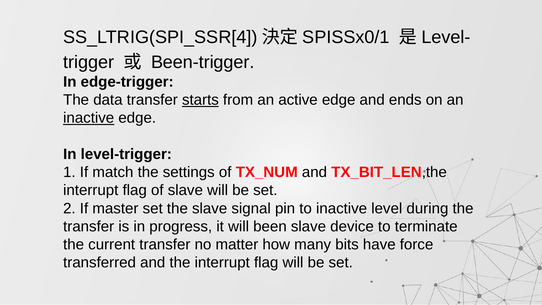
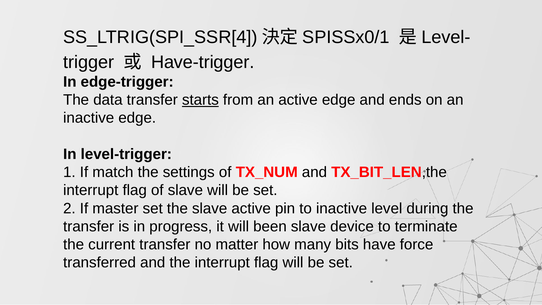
Been-trigger: Been-trigger -> Have-trigger (203, 62)
inactive underline: present -> none (89, 118)
slave signal: signal -> active (251, 208)
